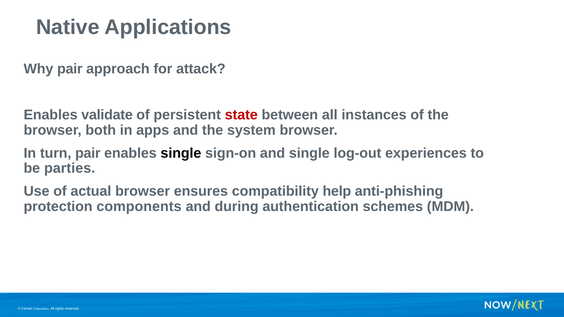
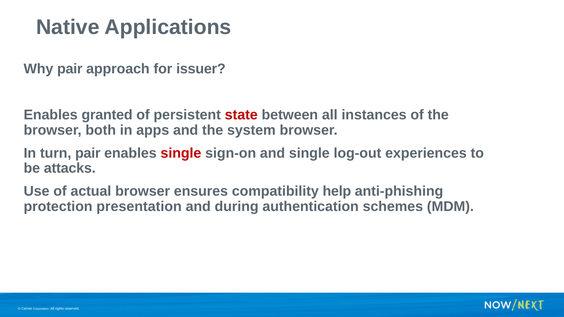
attack: attack -> issuer (201, 69)
validate: validate -> granted (107, 115)
single colour: black -> red (181, 153)
parties: parties -> attacks (70, 168)
components: components -> presentation (139, 207)
